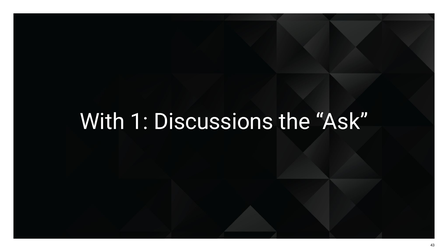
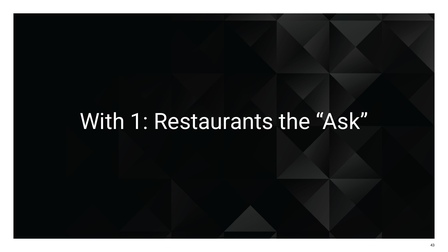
Discussions: Discussions -> Restaurants (214, 122)
